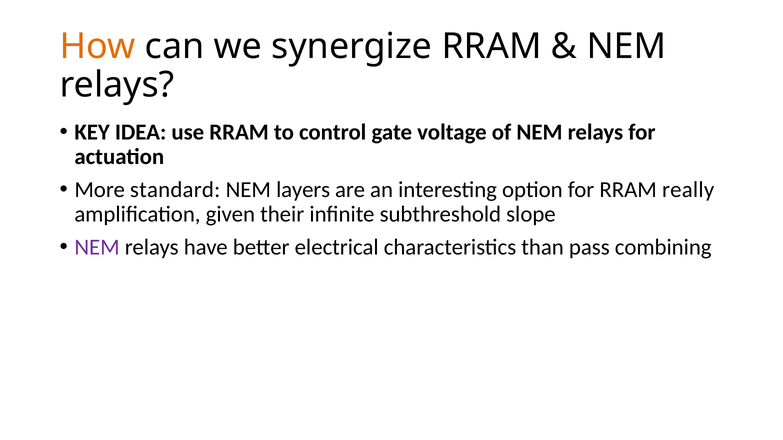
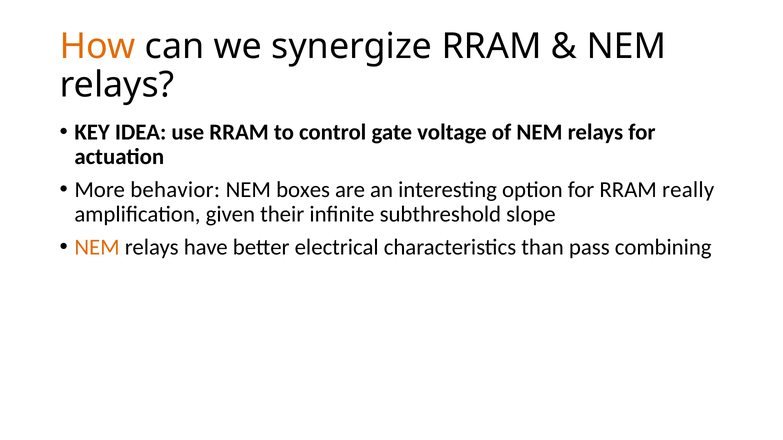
standard: standard -> behavior (175, 190)
layers: layers -> boxes (303, 190)
NEM colour: purple -> orange (97, 247)
